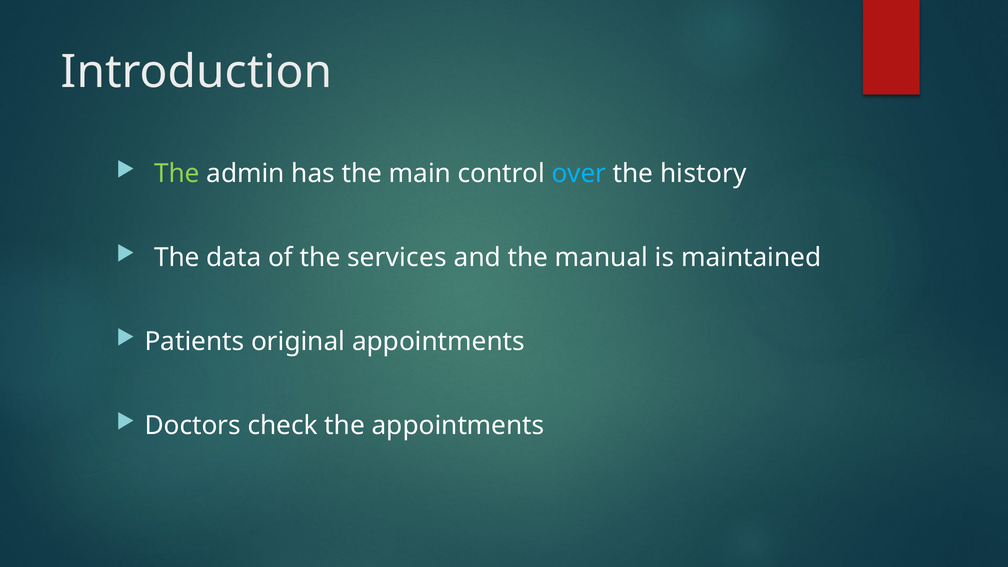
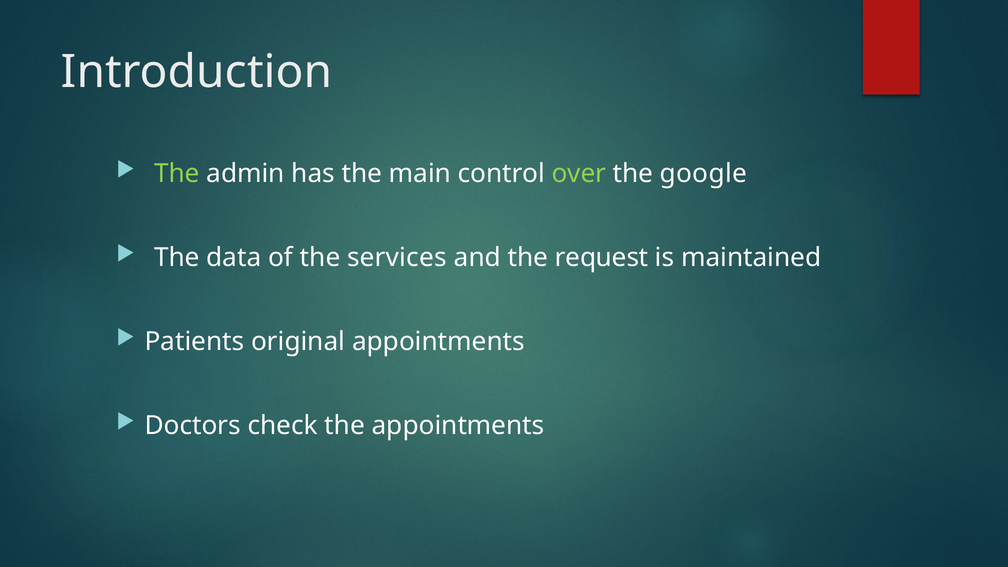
over colour: light blue -> light green (579, 173)
history: history -> google (703, 173)
manual: manual -> request (602, 257)
